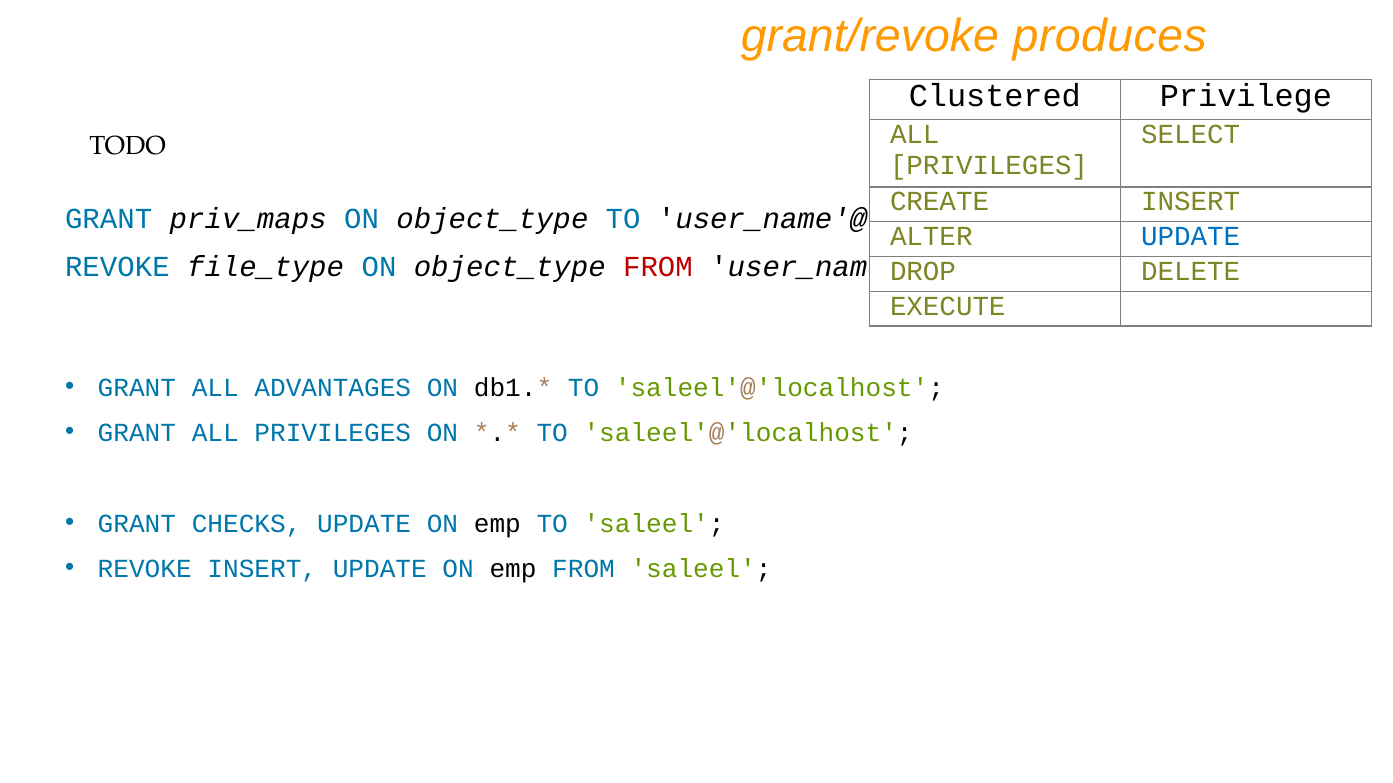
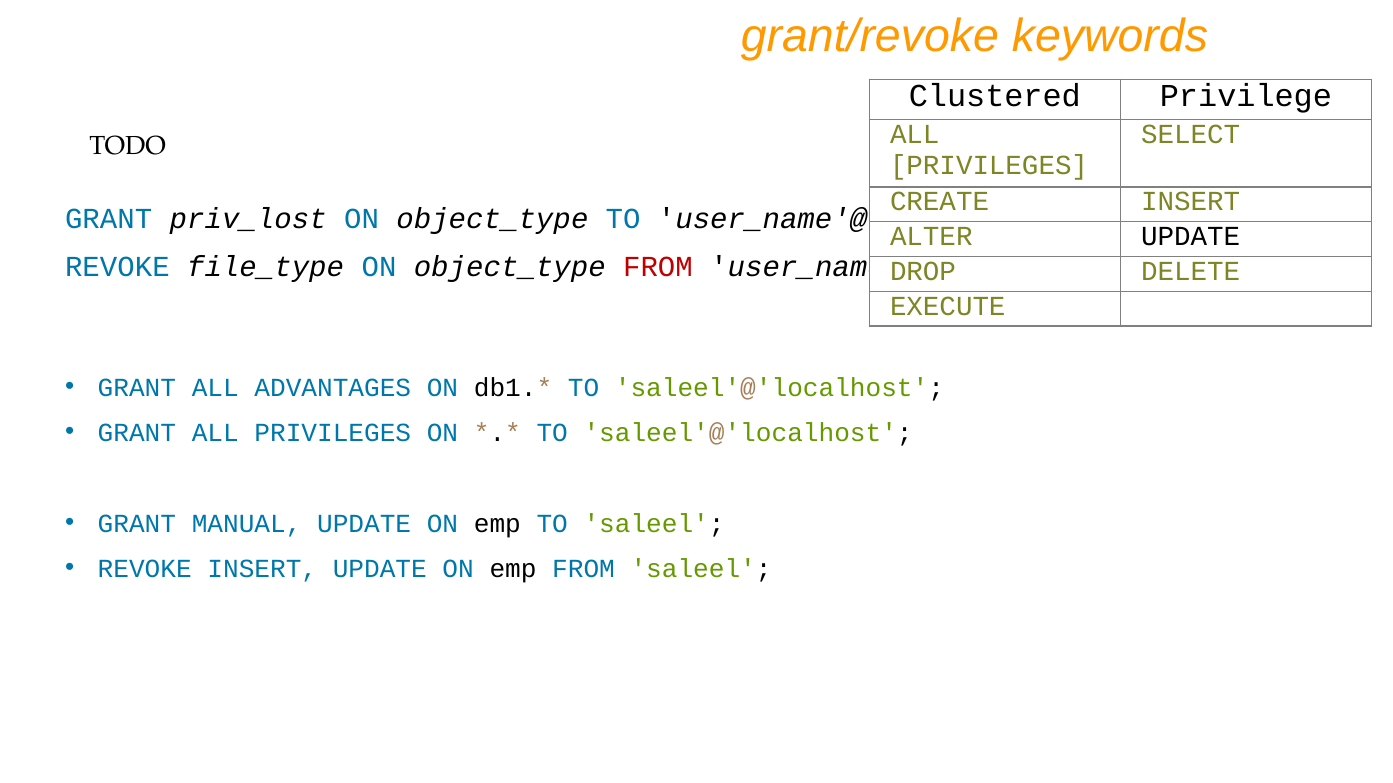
produces: produces -> keywords (1110, 36)
priv_maps: priv_maps -> priv_lost (248, 219)
UPDATE colour: blue -> black (1191, 237)
CHECKS: CHECKS -> MANUAL (247, 524)
